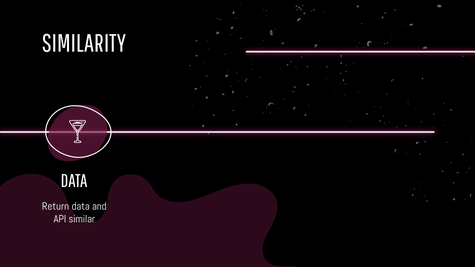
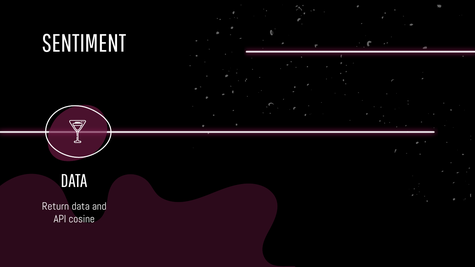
SIMILARITY: SIMILARITY -> SENTIMENT (84, 44)
similar: similar -> cosine (82, 219)
